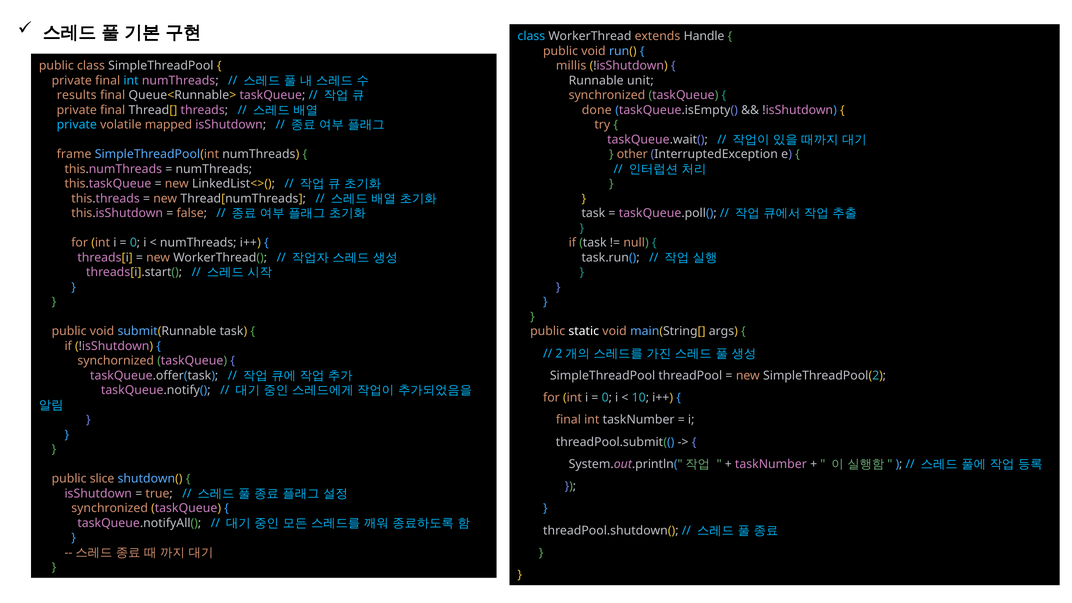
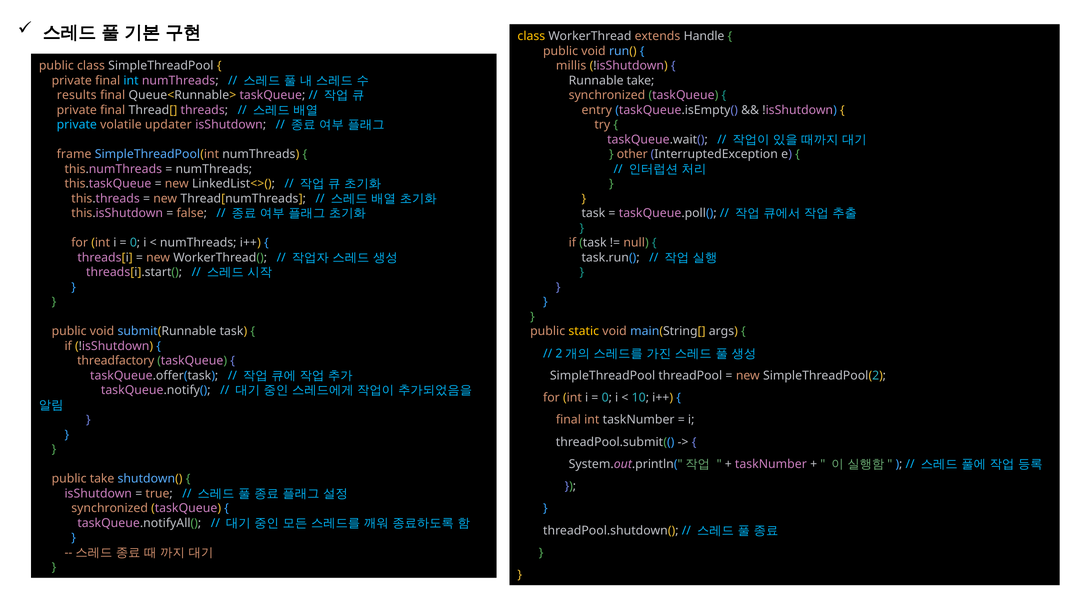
class colour: light blue -> yellow (531, 36)
Runnable unit: unit -> take (641, 81)
done: done -> entry (597, 110)
mapped: mapped -> updater (168, 125)
static colour: white -> yellow (584, 331)
synchornized: synchornized -> threadfactory (116, 361)
public slice: slice -> take (102, 479)
